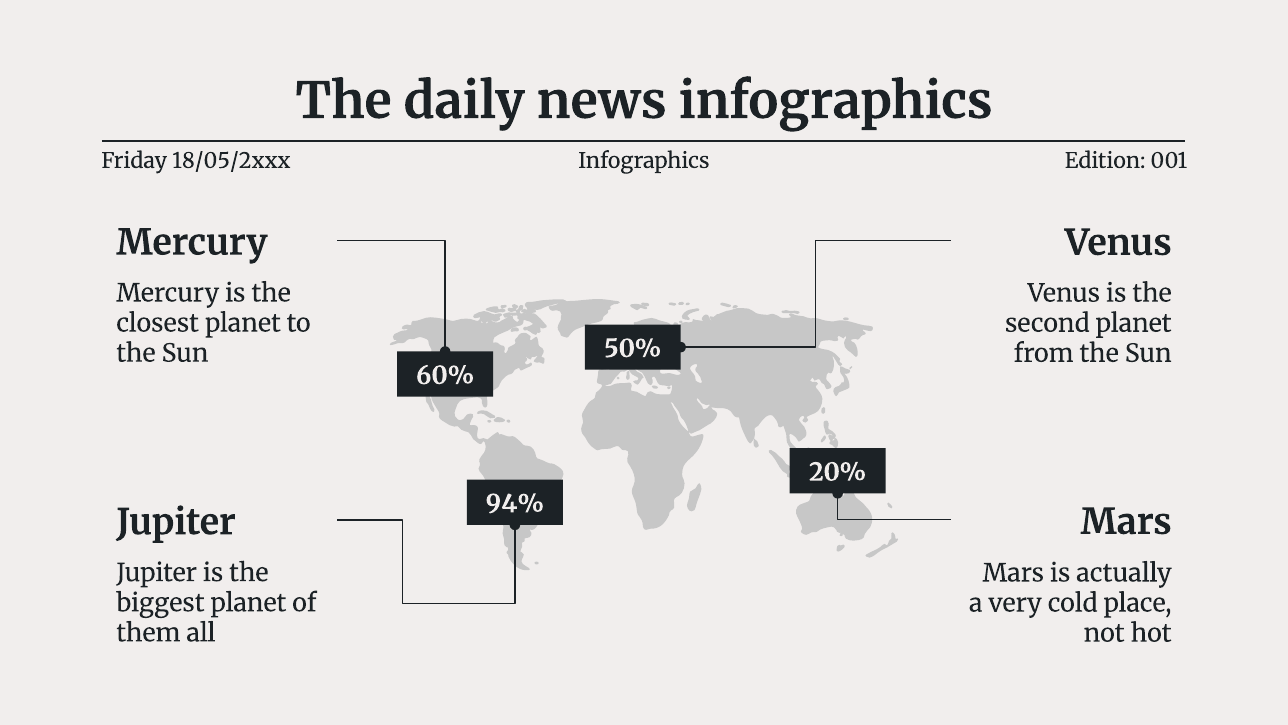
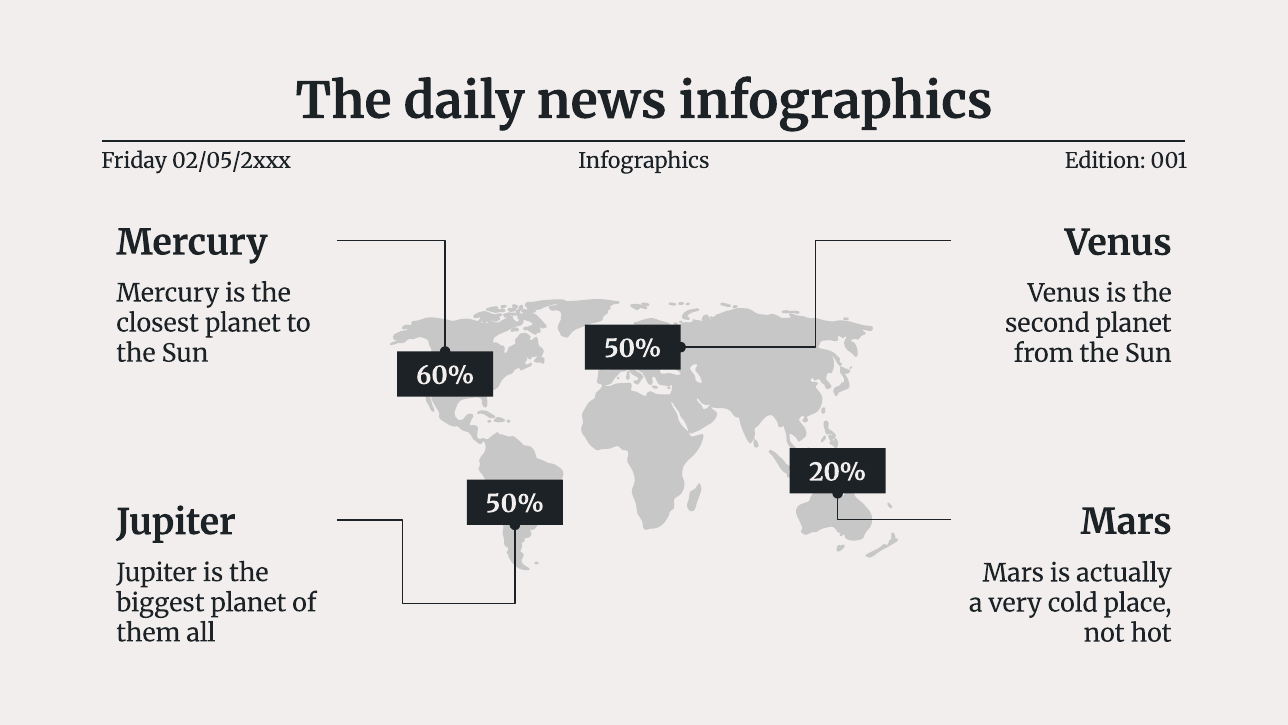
18/05/2xxx: 18/05/2xxx -> 02/05/2xxx (231, 161)
94%: 94% -> 50% (515, 504)
